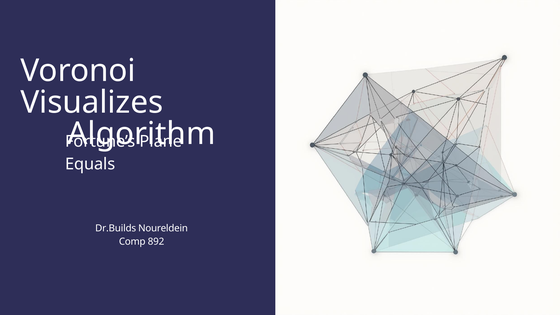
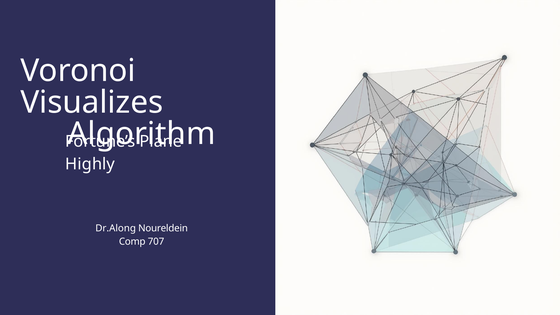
Equals: Equals -> Highly (90, 164)
Dr.Builds: Dr.Builds -> Dr.Along (116, 228)
892: 892 -> 707 (156, 242)
